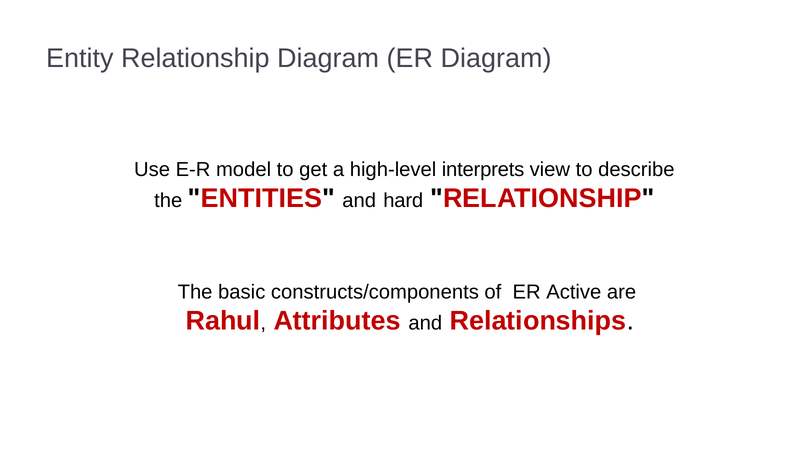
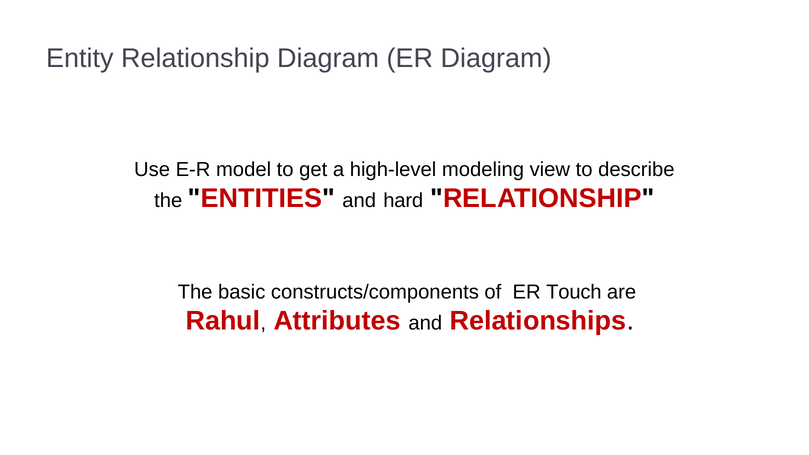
interprets: interprets -> modeling (483, 170)
Active: Active -> Touch (574, 292)
